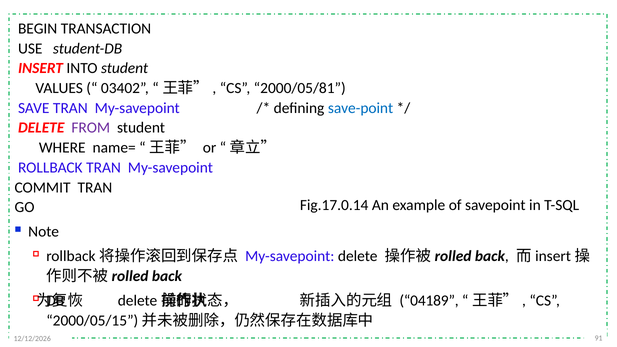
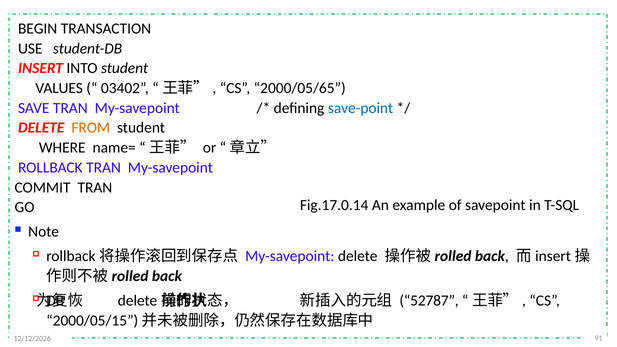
2000/05/81: 2000/05/81 -> 2000/05/65 (300, 88)
FROM colour: purple -> orange (91, 128)
04189: 04189 -> 52787 (429, 301)
